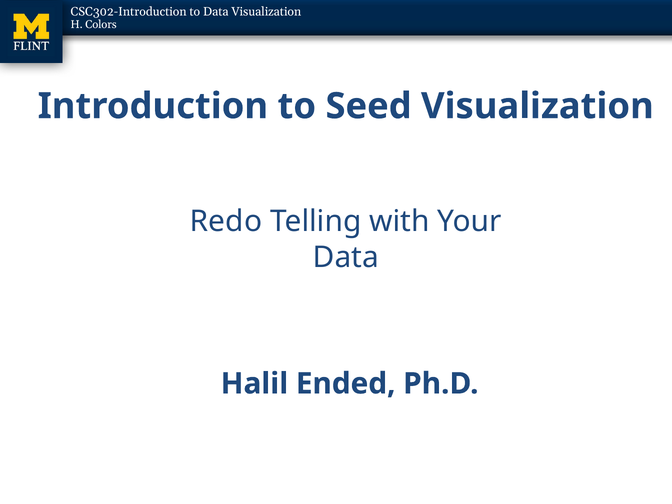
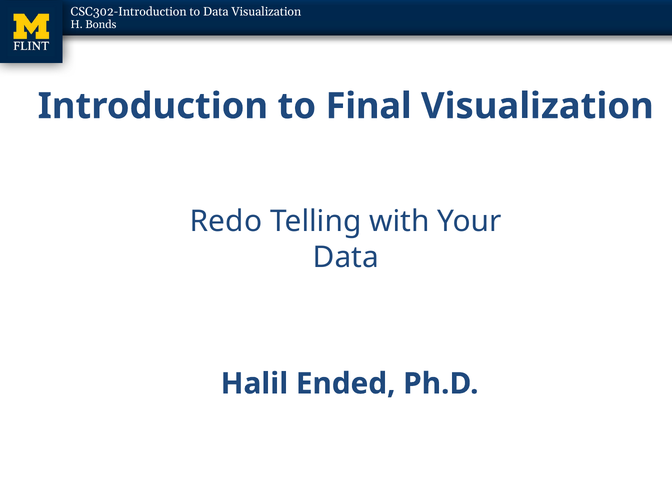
Colors: Colors -> Bonds (101, 24)
Seed: Seed -> Final (369, 106)
